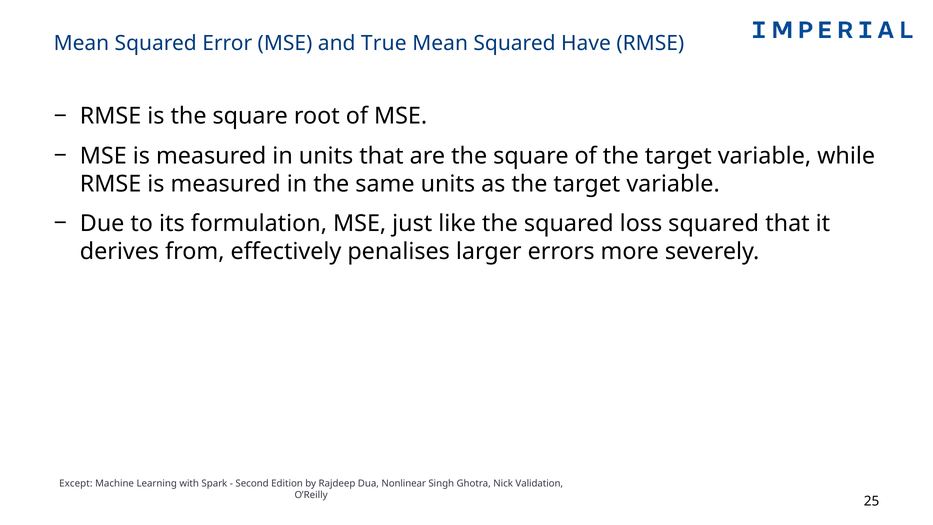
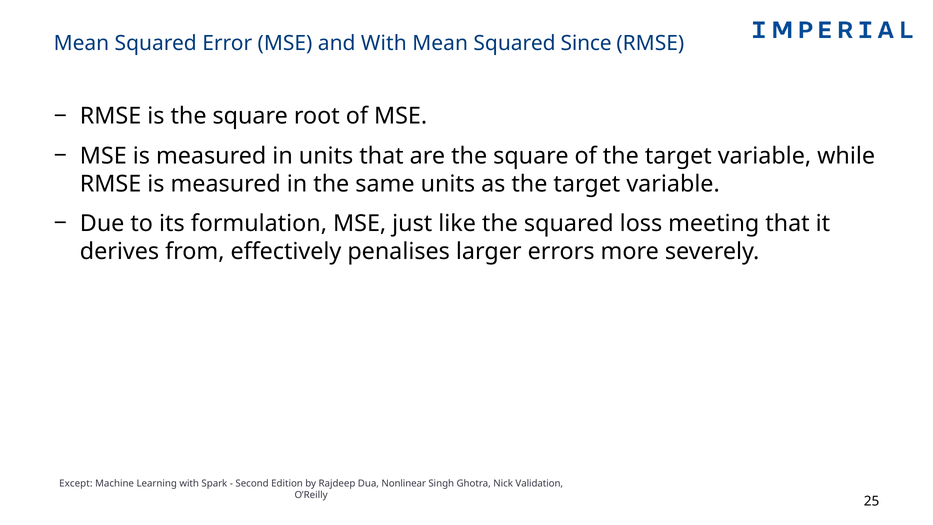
and True: True -> With (384, 43)
Have: Have -> Since (586, 43)
loss squared: squared -> meeting (714, 223)
